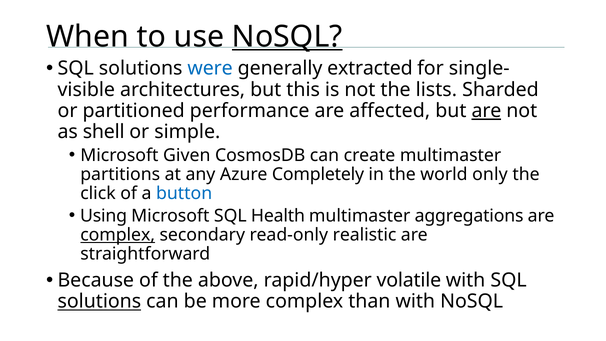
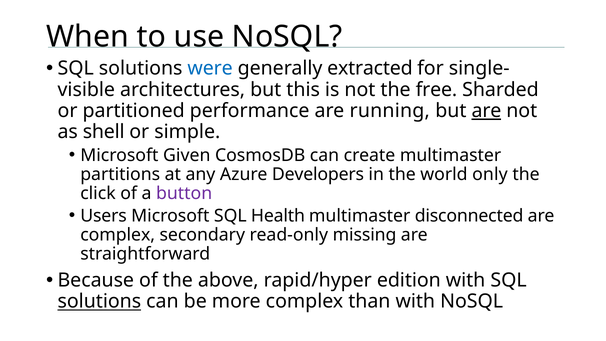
NoSQL underline: present -> none (287, 37)
lists: lists -> free (436, 90)
affected: affected -> running (390, 111)
Completely: Completely -> Developers (318, 174)
button colour: blue -> purple (184, 193)
Using: Using -> Users (104, 216)
aggregations: aggregations -> disconnected (469, 216)
complex underline: present -> none (118, 235)
realistic: realistic -> missing (365, 235)
volatile: volatile -> edition (409, 280)
